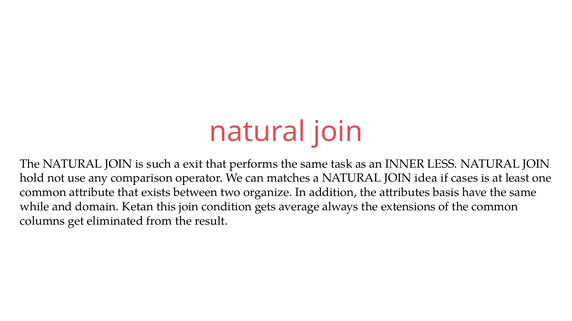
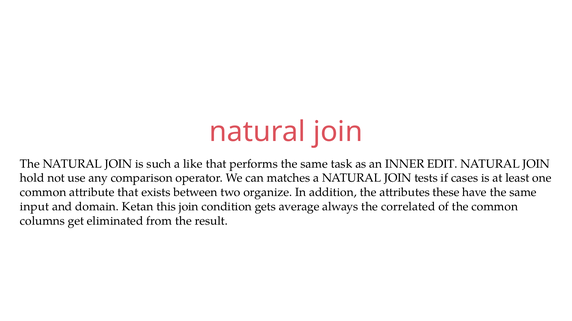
exit: exit -> like (193, 164)
LESS: LESS -> EDIT (442, 164)
idea: idea -> tests (426, 178)
basis: basis -> these (446, 193)
while: while -> input (34, 207)
extensions: extensions -> correlated (408, 207)
